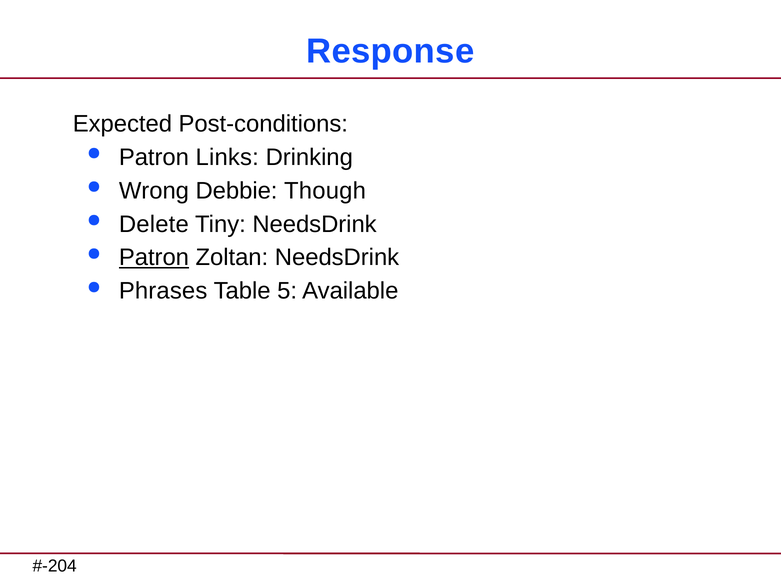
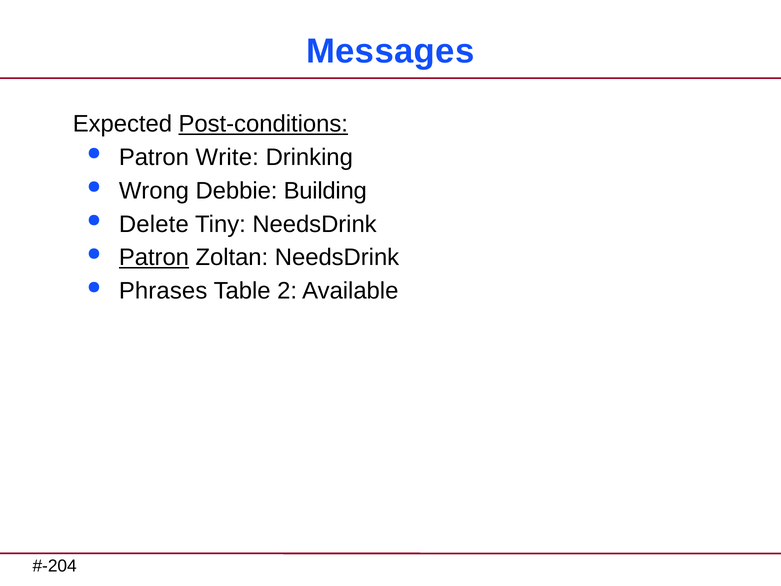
Response: Response -> Messages (390, 51)
Post-conditions underline: none -> present (263, 124)
Links: Links -> Write (227, 157)
Though: Though -> Building (325, 191)
5: 5 -> 2 (287, 291)
